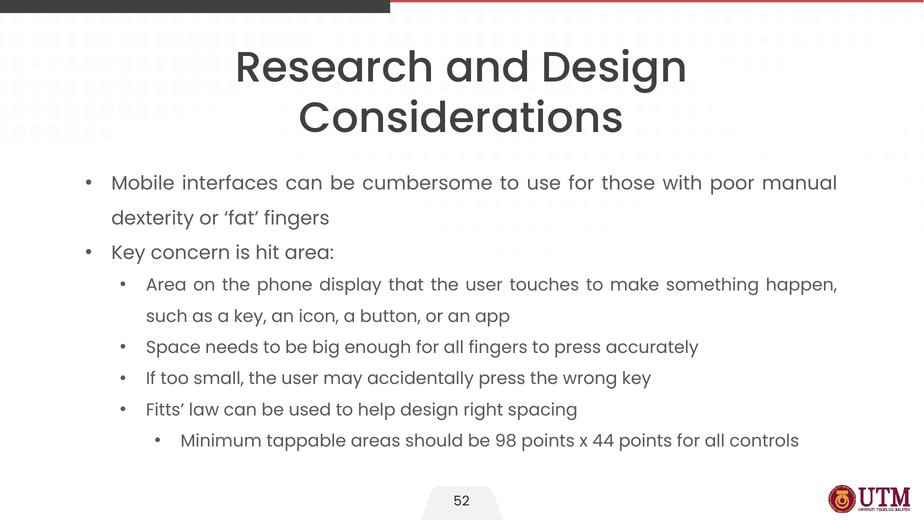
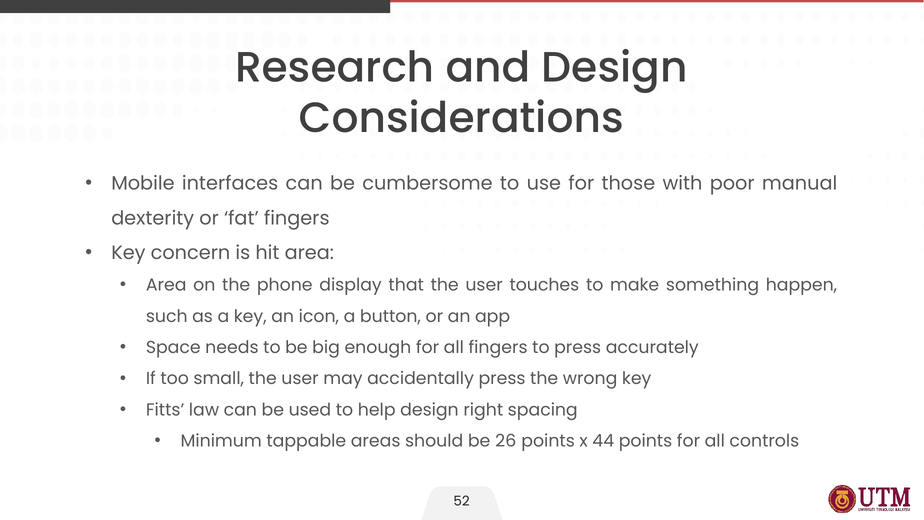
98: 98 -> 26 (506, 441)
